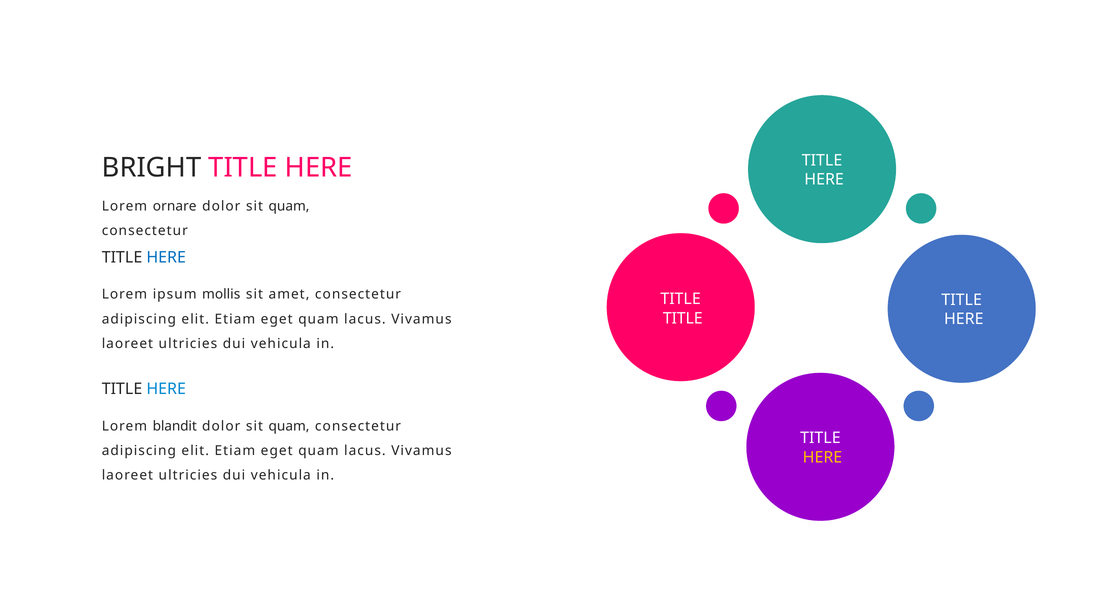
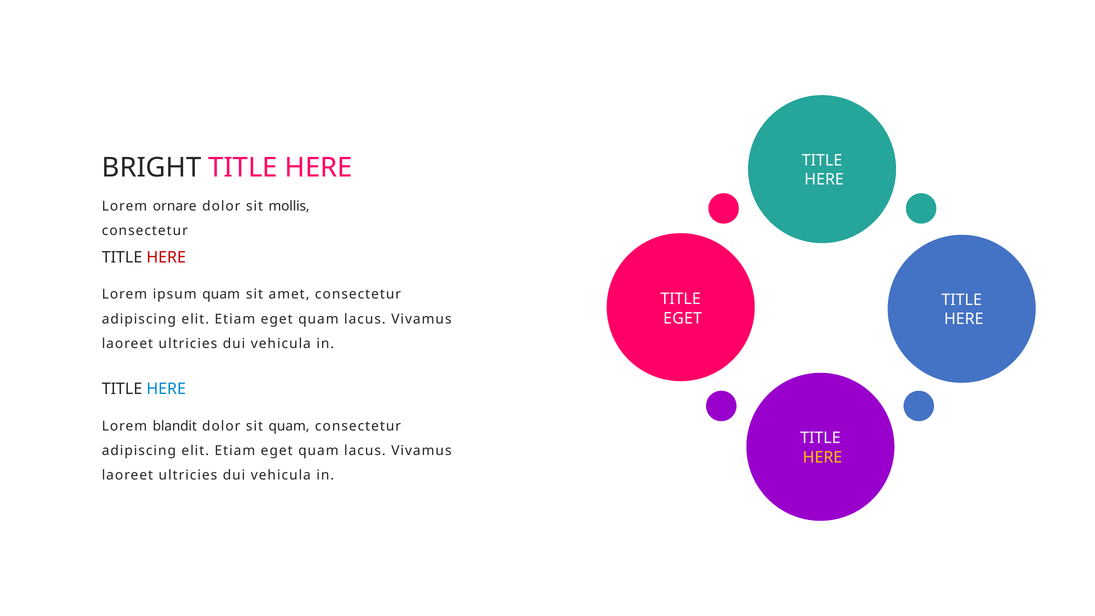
quam: quam -> mollis (289, 206)
HERE colour: blue -> red (166, 257)
ipsum mollis: mollis -> quam (221, 294)
TITLE: TITLE -> EGET (683, 318)
